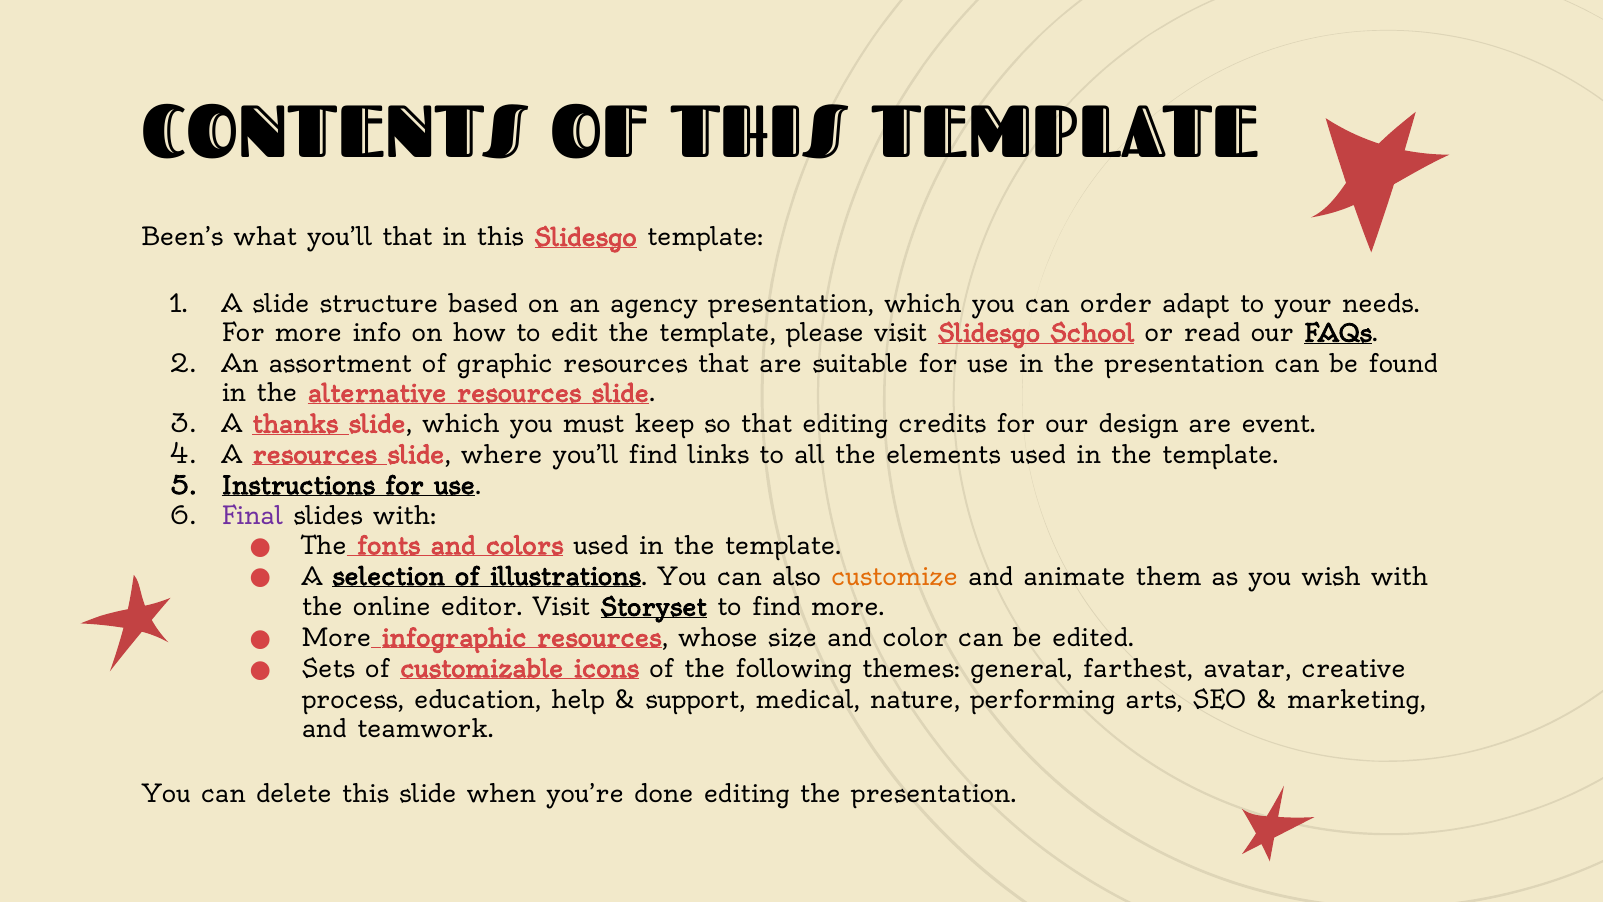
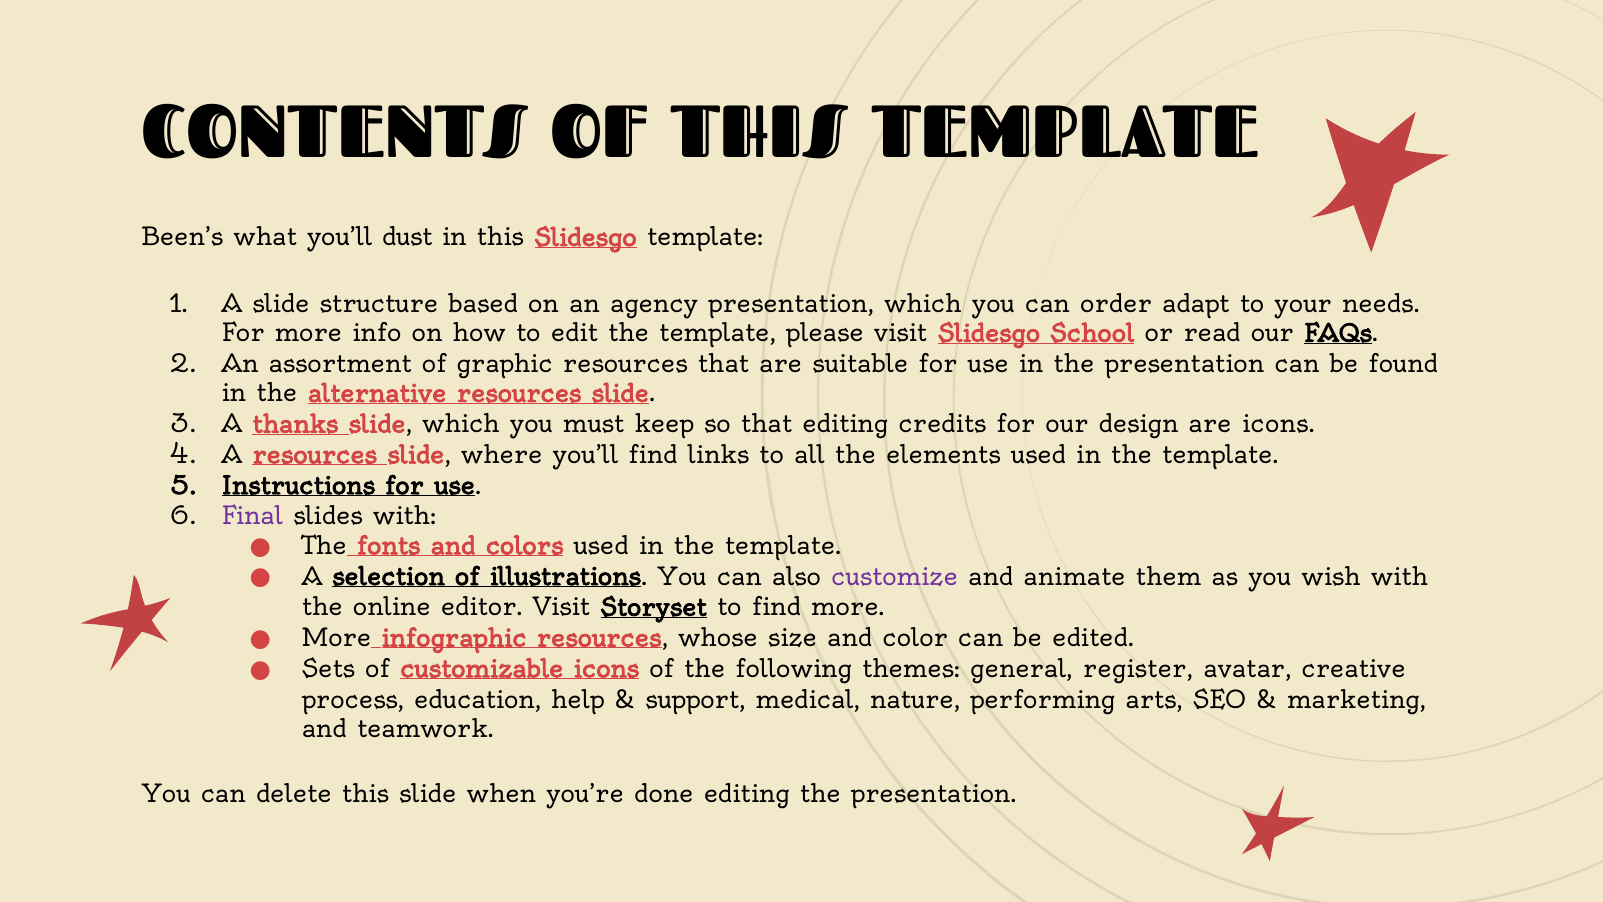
you’ll that: that -> dust (407, 238)
are event: event -> icons (1278, 424)
customize colour: orange -> purple (895, 577)
farthest: farthest -> register (1138, 669)
